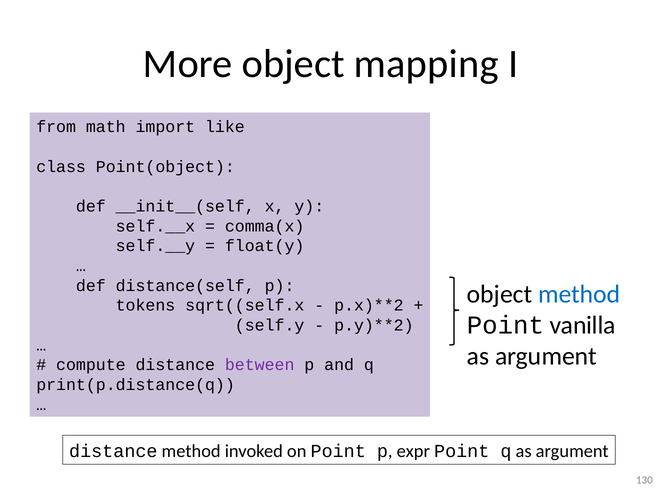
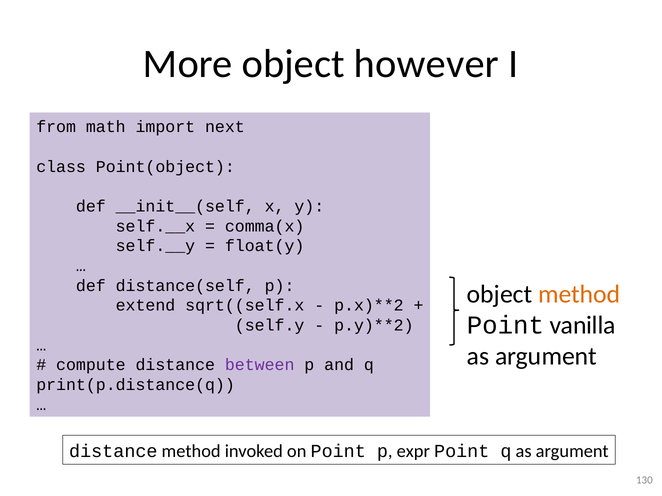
mapping: mapping -> however (426, 64)
like: like -> next (225, 127)
method colour: blue -> orange (579, 295)
tokens: tokens -> extend (145, 306)
